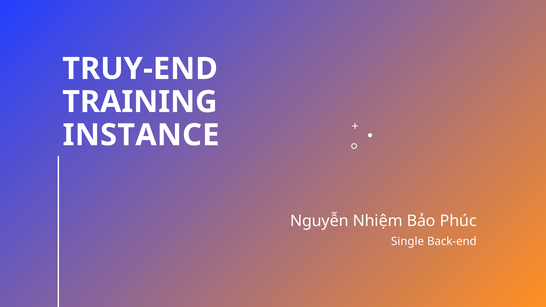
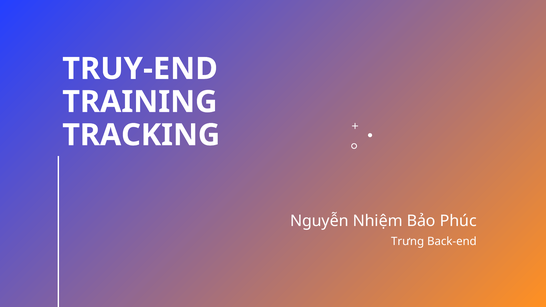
INSTANCE: INSTANCE -> TRACKING (141, 135)
Single: Single -> Trưng (408, 242)
